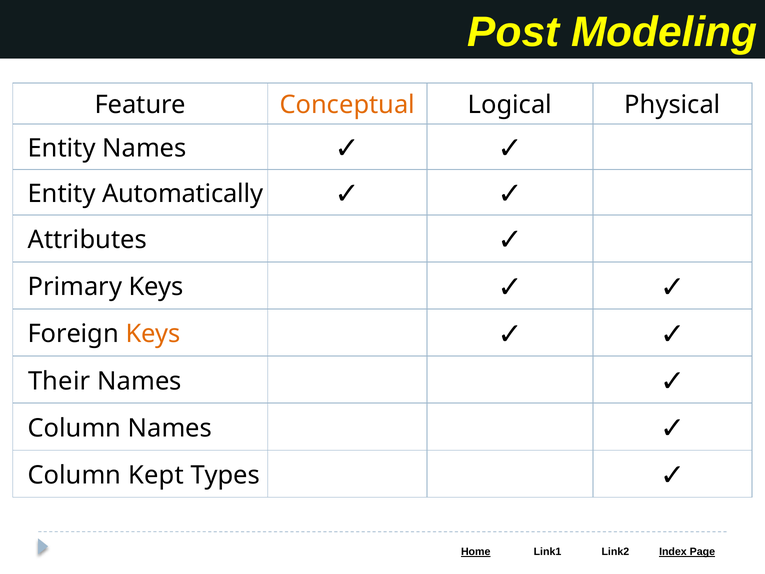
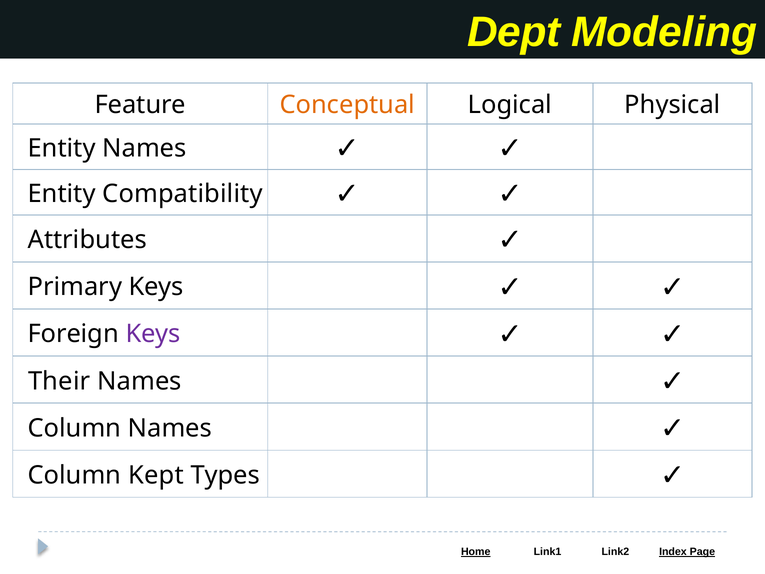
Post: Post -> Dept (514, 32)
Automatically: Automatically -> Compatibility (182, 194)
Keys colour: orange -> purple (153, 334)
